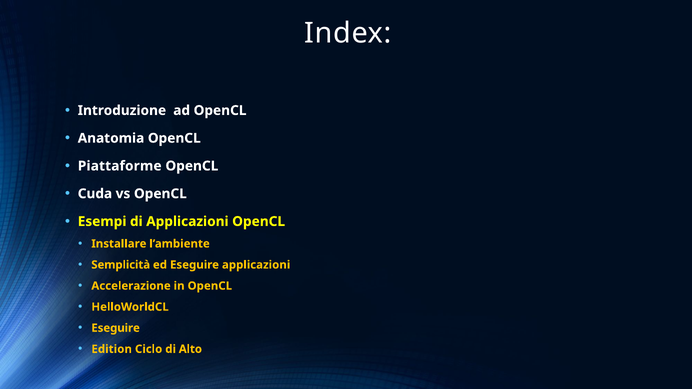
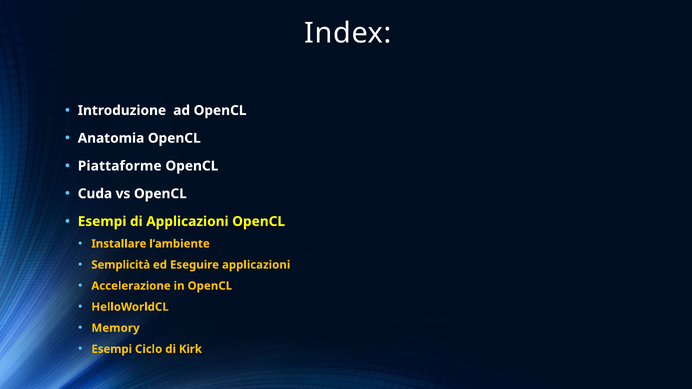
Eseguire: Eseguire -> Memory (115, 328)
Edition: Edition -> Esempi (112, 349)
Alto: Alto -> Kirk (190, 349)
